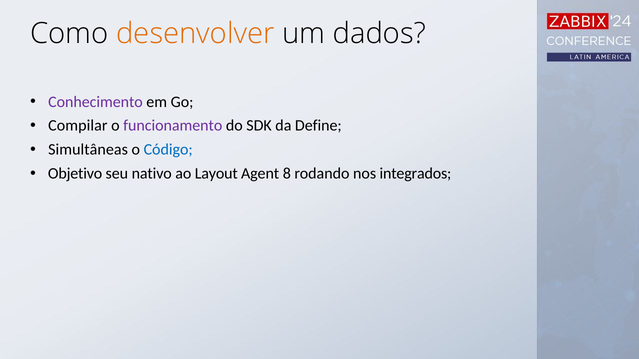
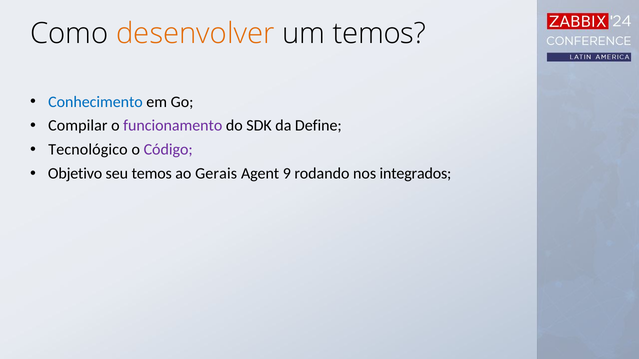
um dados: dados -> temos (379, 33)
Conhecimento colour: purple -> blue (95, 102)
Simultâneas: Simultâneas -> Tecnológico (88, 150)
Código colour: blue -> purple (168, 150)
seu nativo: nativo -> temos (152, 174)
Layout: Layout -> Gerais (216, 174)
8: 8 -> 9 (287, 174)
